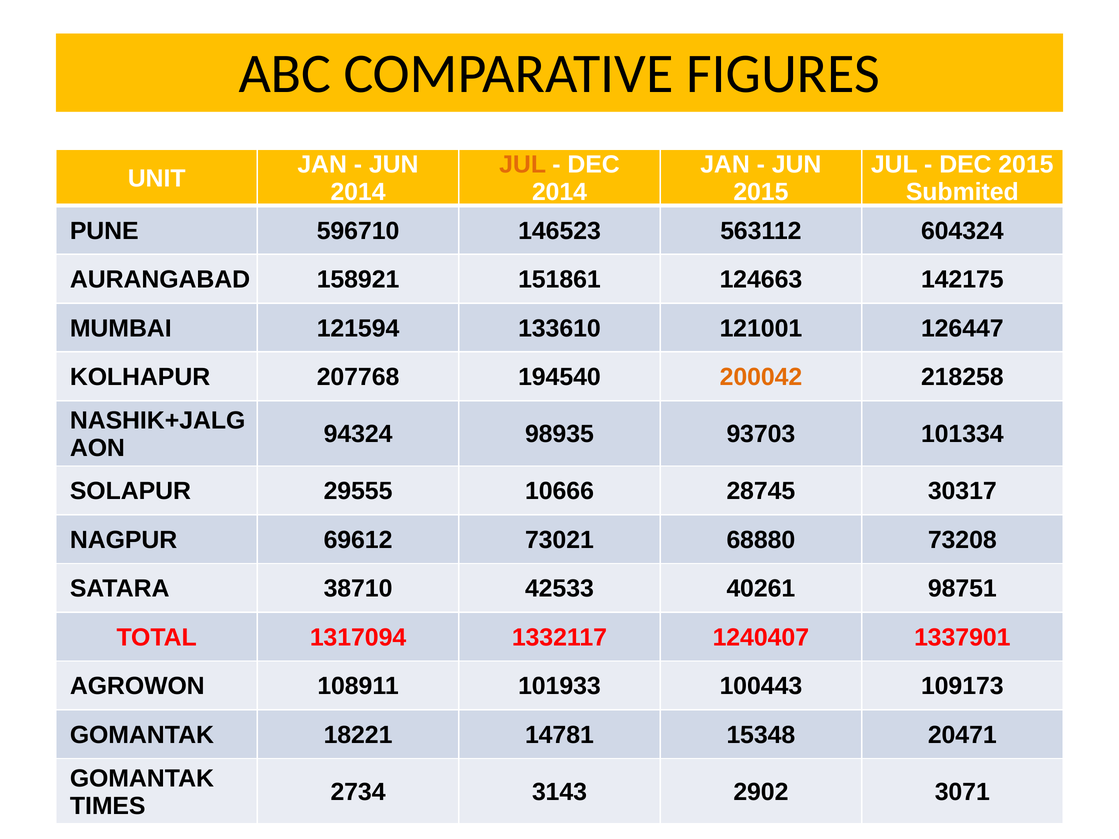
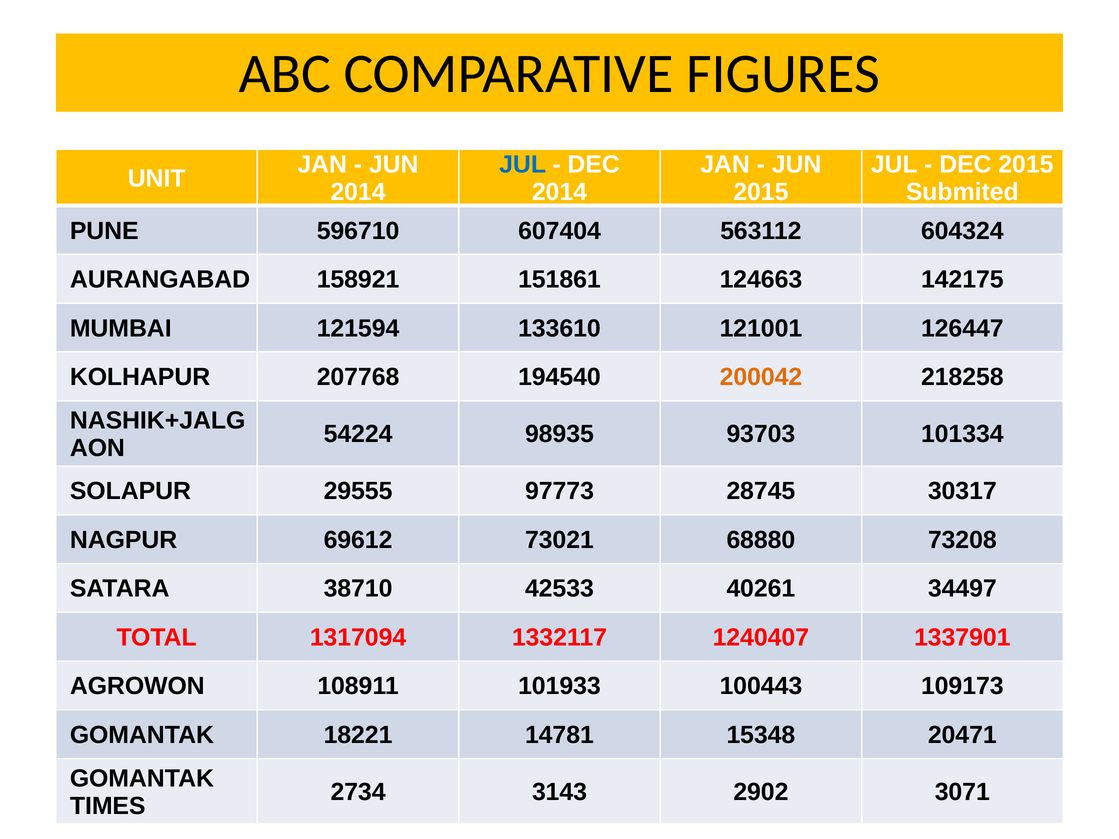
JUL colour: orange -> blue (523, 165)
146523: 146523 -> 607404 (560, 231)
94324: 94324 -> 54224 (358, 434)
10666: 10666 -> 97773 (560, 491)
98751: 98751 -> 34497 (962, 589)
